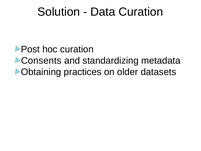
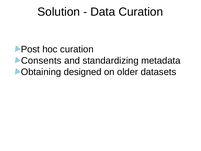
practices: practices -> designed (83, 72)
